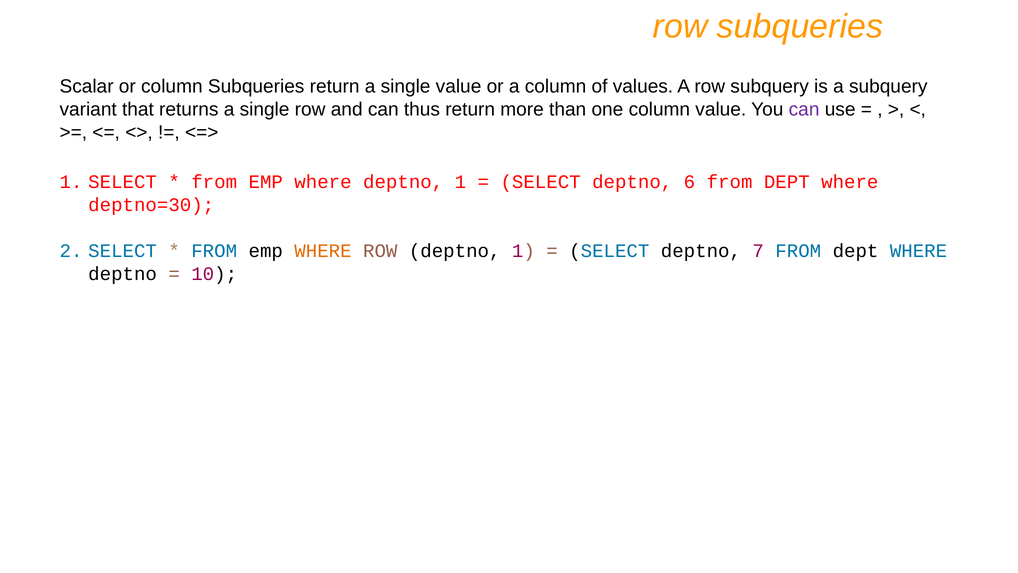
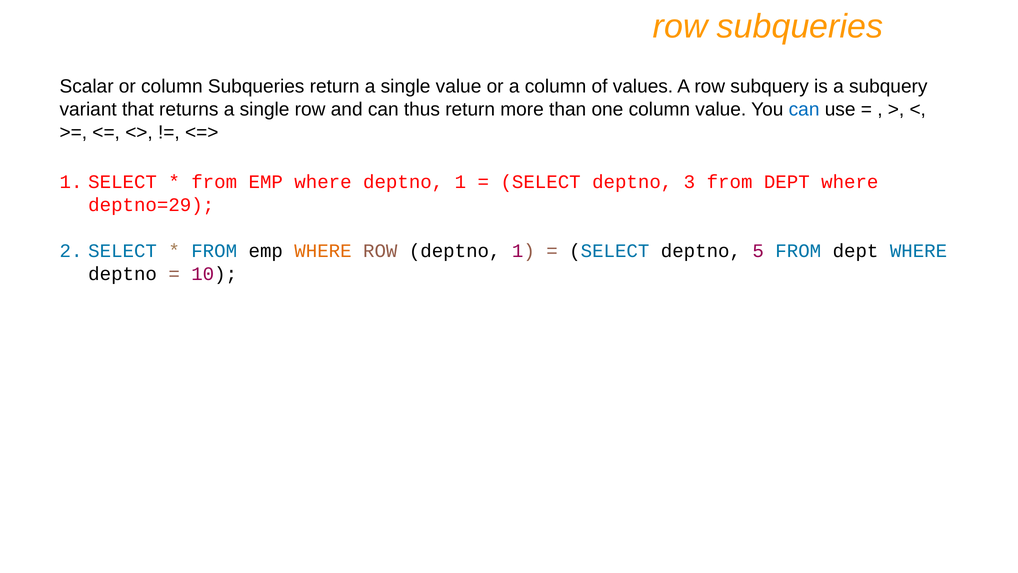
can colour: purple -> blue (804, 109)
6: 6 -> 3 (689, 182)
deptno=30: deptno=30 -> deptno=29 (151, 205)
7: 7 -> 5 (758, 251)
